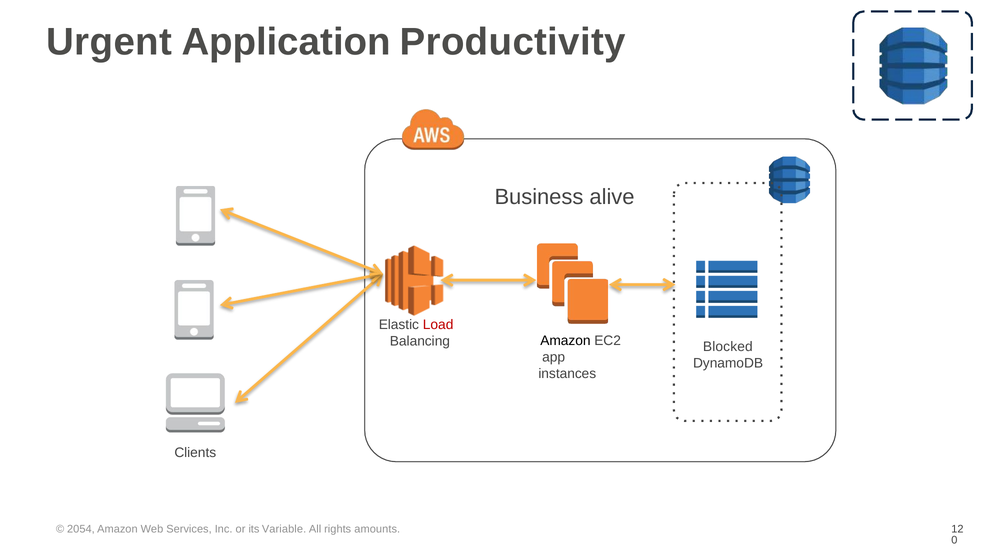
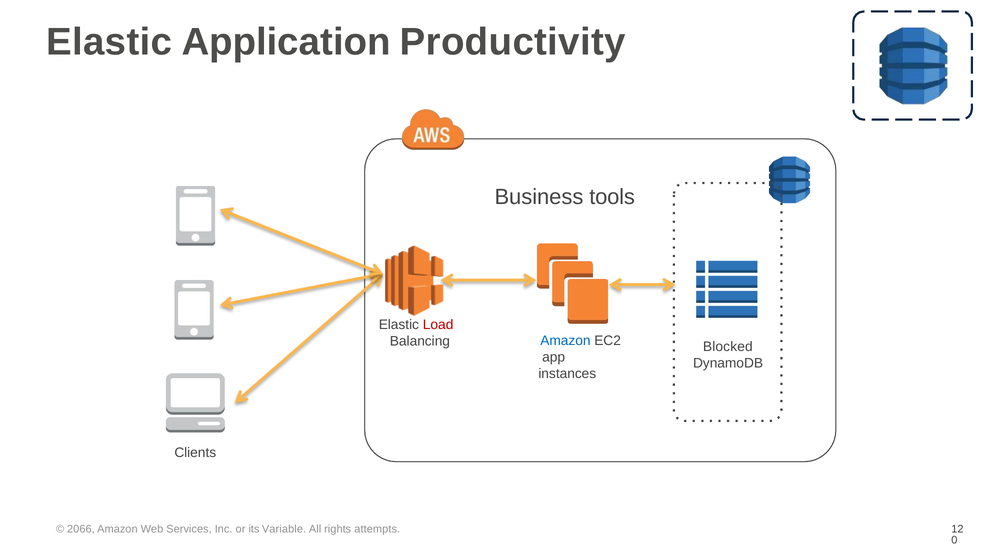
Urgent: Urgent -> Elastic (109, 42)
alive: alive -> tools (612, 197)
Amazon colour: black -> blue (565, 340)
2054: 2054 -> 2066 (81, 529)
amounts: amounts -> attempts (377, 529)
